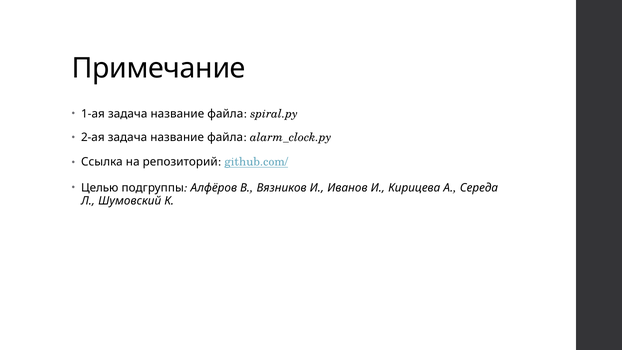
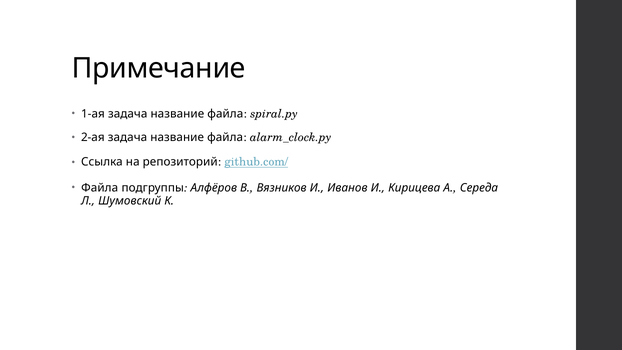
Целью: Целью -> Файла (100, 188)
